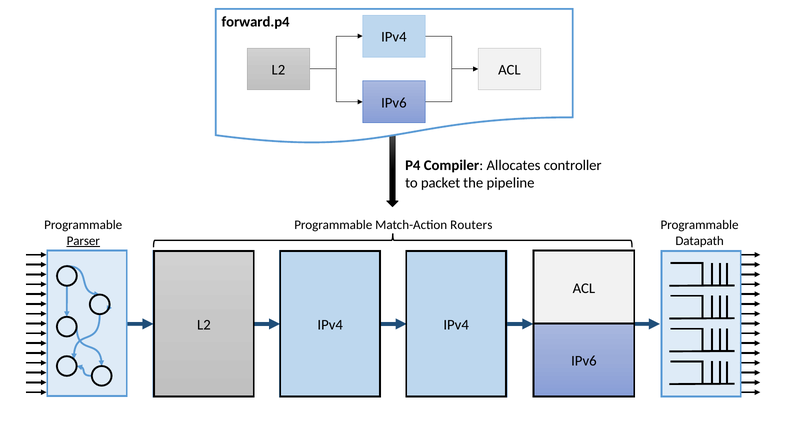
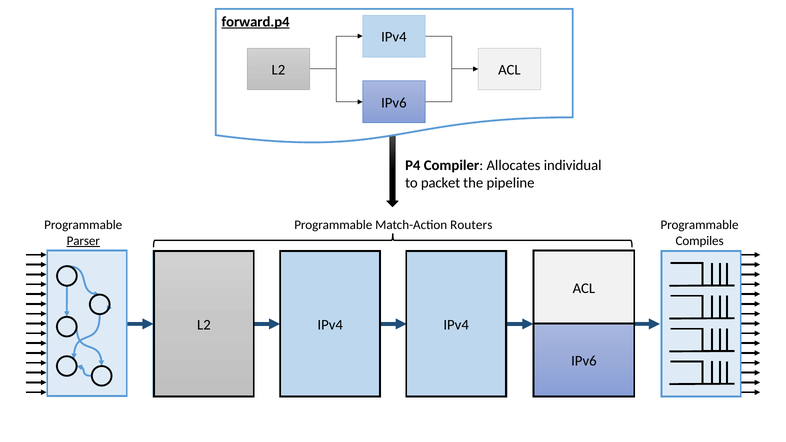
forward.p4 underline: none -> present (256, 22)
controller: controller -> individual (573, 165)
Datapath: Datapath -> Compiles (700, 241)
